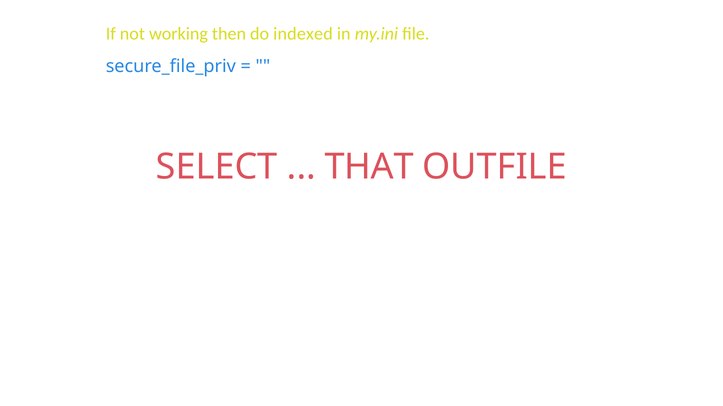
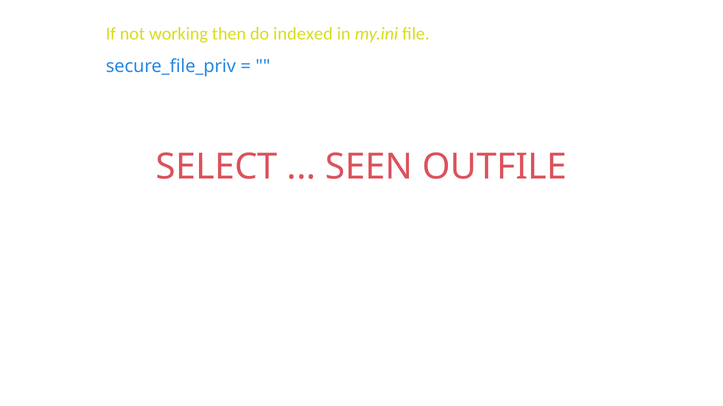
THAT: THAT -> SEEN (369, 167)
